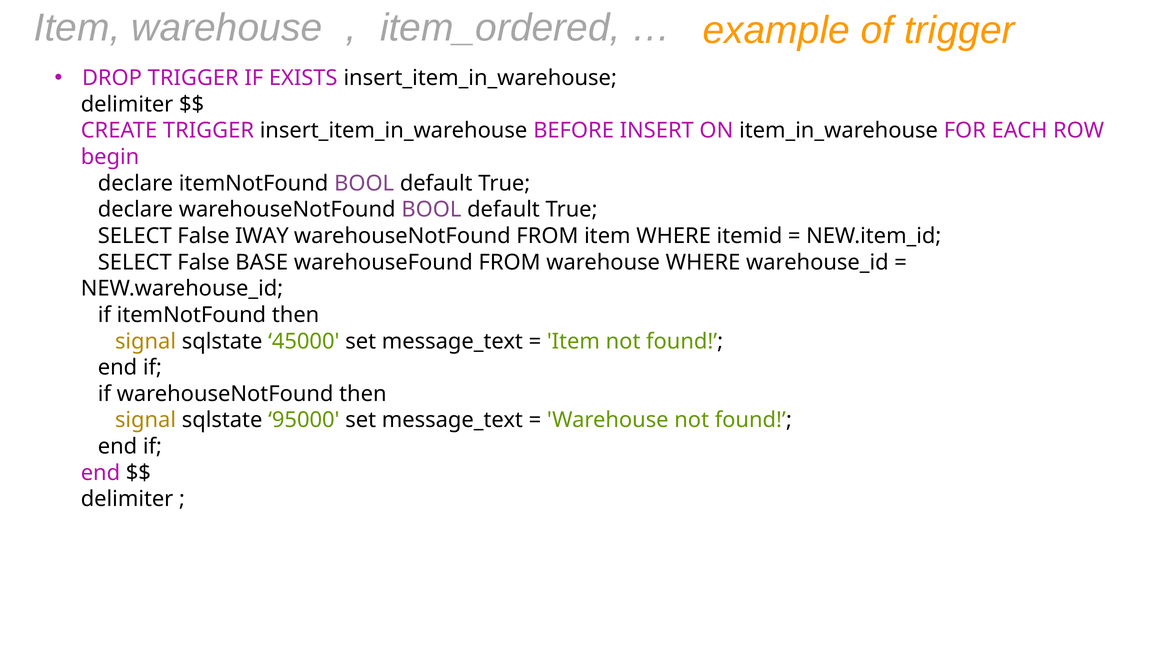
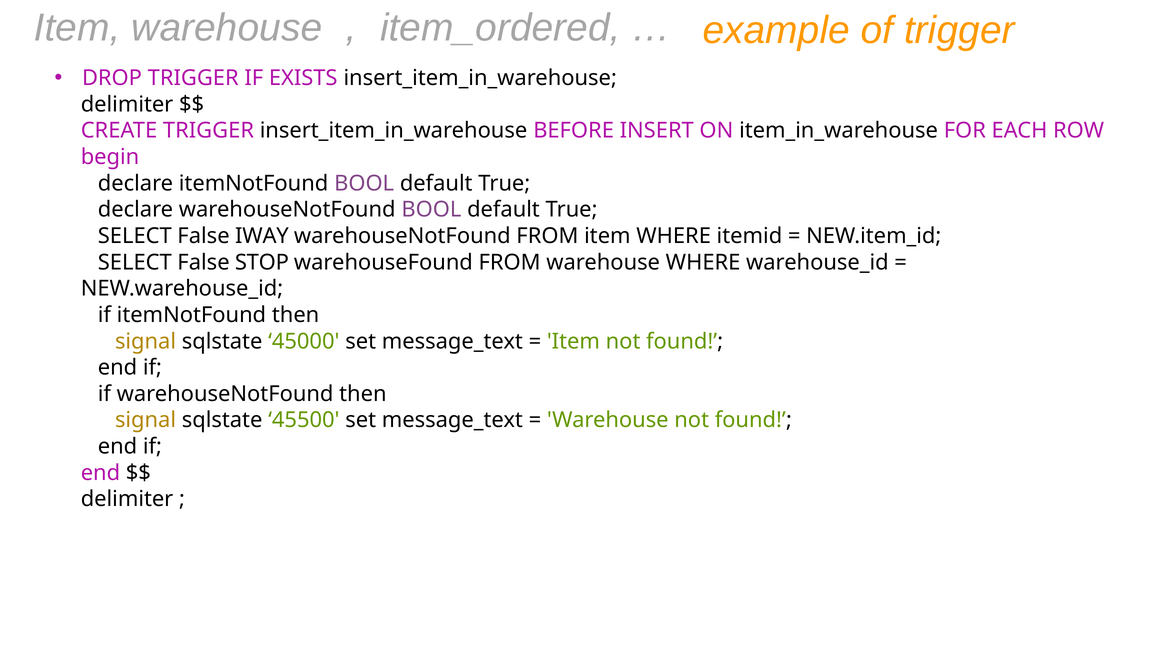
BASE: BASE -> STOP (262, 262)
95000: 95000 -> 45500 (304, 420)
